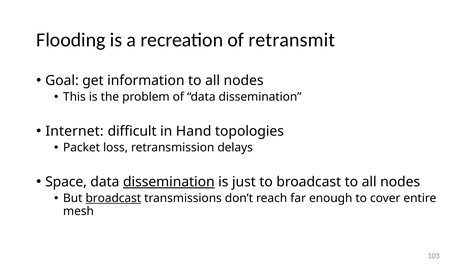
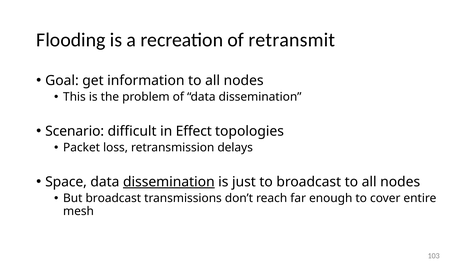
Internet: Internet -> Scenario (75, 131)
Hand: Hand -> Effect (194, 131)
broadcast underline: present -> none (113, 198)
